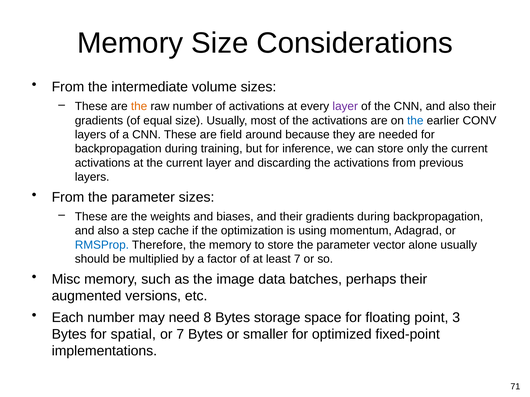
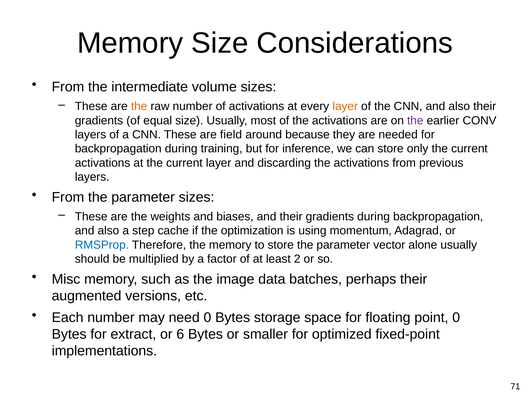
layer colour: purple -> orange (345, 107)
the colour: blue -> purple (415, 121)
least 7: 7 -> 2 (297, 259)
need 8: 8 -> 0 (207, 318)
point 3: 3 -> 0 (456, 318)
spatial: spatial -> extract (133, 335)
or 7: 7 -> 6 (180, 335)
